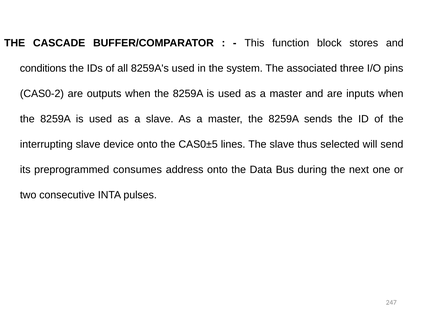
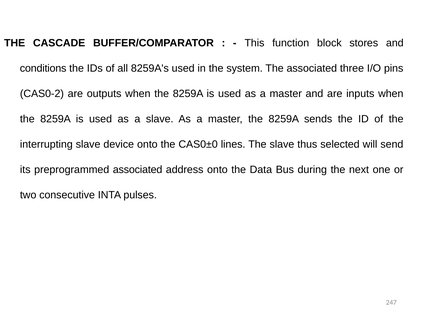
CAS0±5: CAS0±5 -> CAS0±0 (198, 144)
preprogrammed consumes: consumes -> associated (138, 169)
